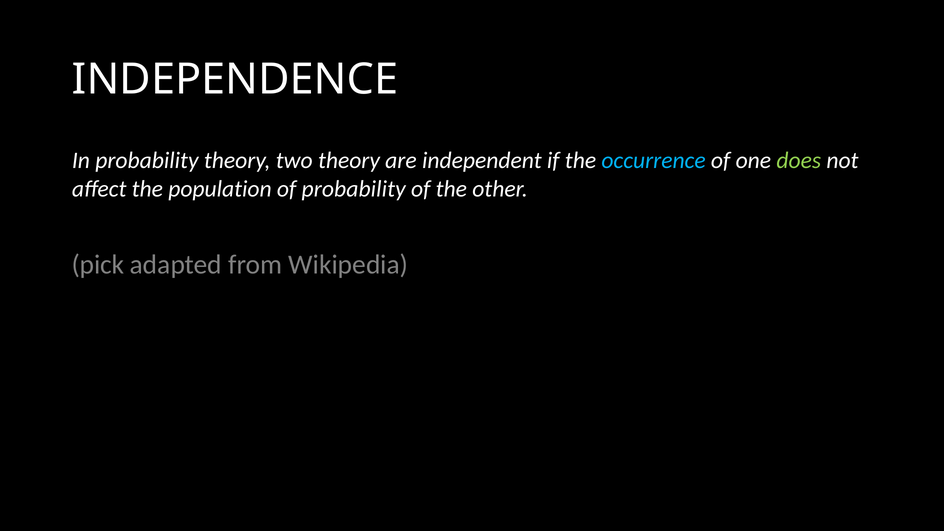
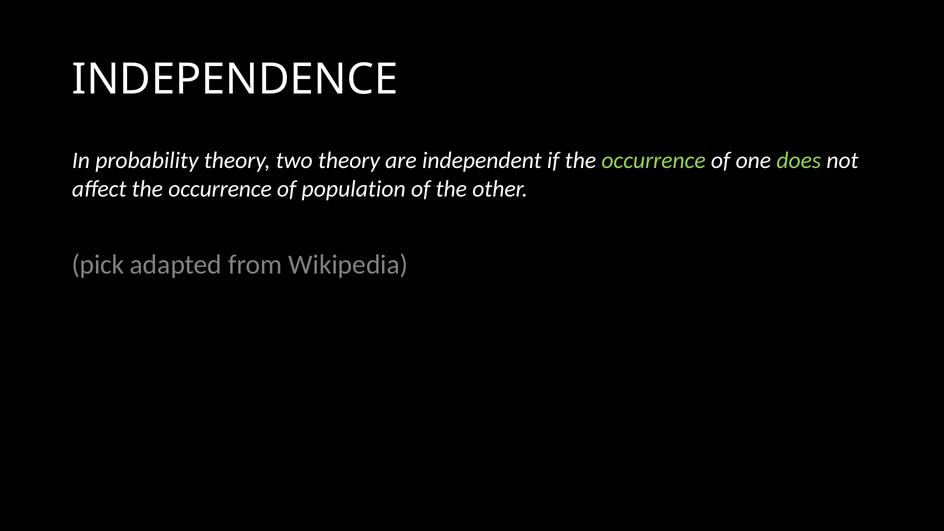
occurrence colour: light blue -> light green (654, 161)
affect the population: population -> occurrence (220, 189)
of probability: probability -> population (354, 189)
